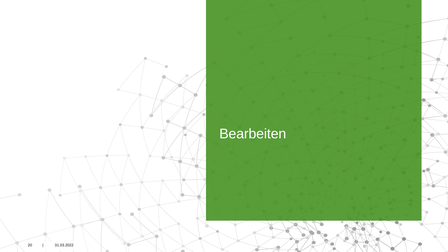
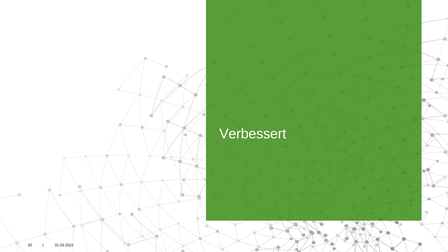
Bearbeiten: Bearbeiten -> Verbessert (253, 134)
